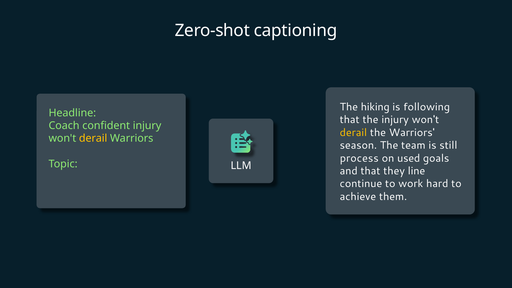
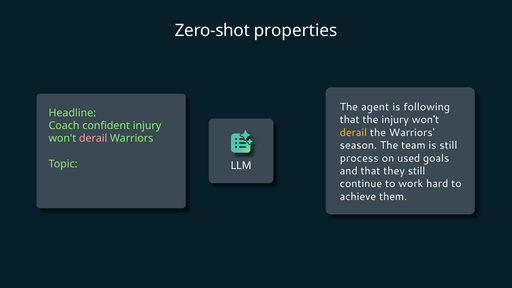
captioning: captioning -> properties (295, 31)
hiking: hiking -> agent (375, 107)
derail colour: yellow -> pink (93, 138)
they line: line -> still (417, 171)
